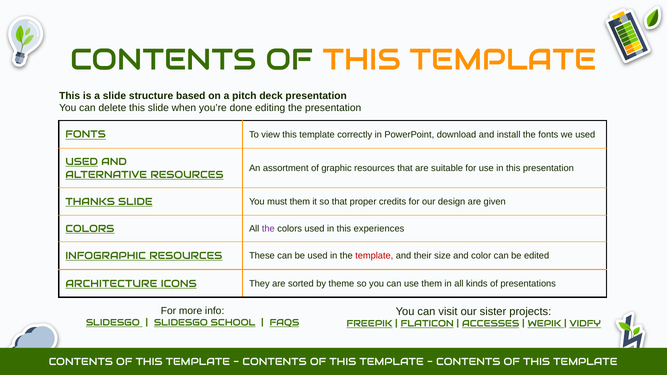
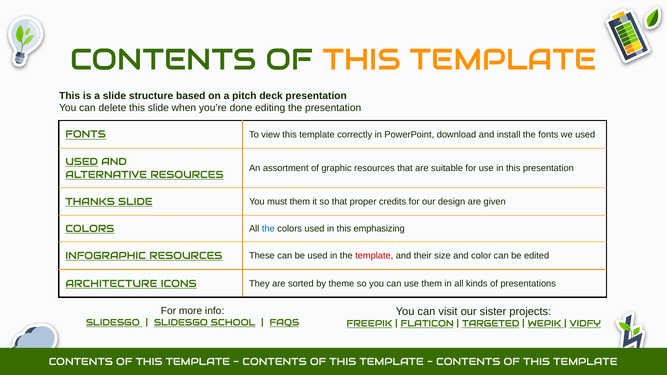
the colour: purple -> blue (268, 229)
experiences: experiences -> emphasizing (379, 229)
ACCESSES: ACCESSES -> TARGETED (491, 324)
